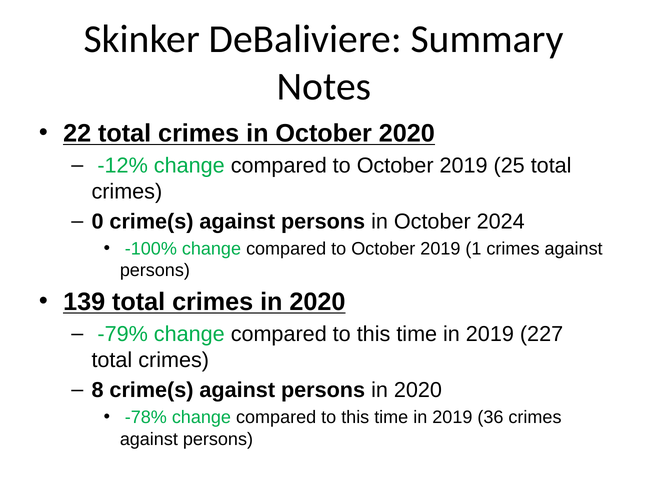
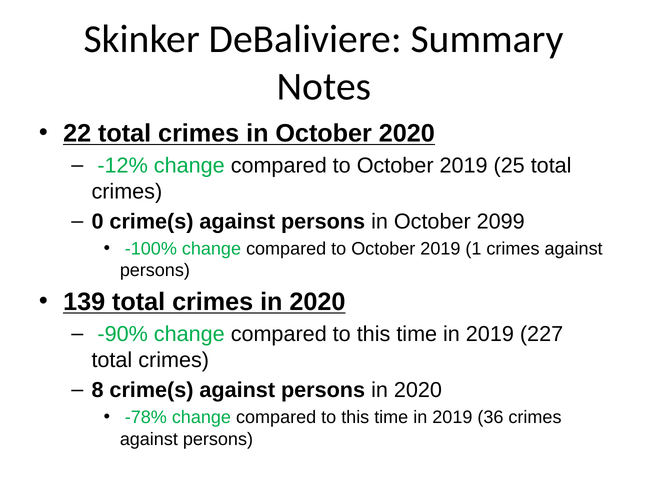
2024: 2024 -> 2099 (501, 222)
-79%: -79% -> -90% (123, 334)
